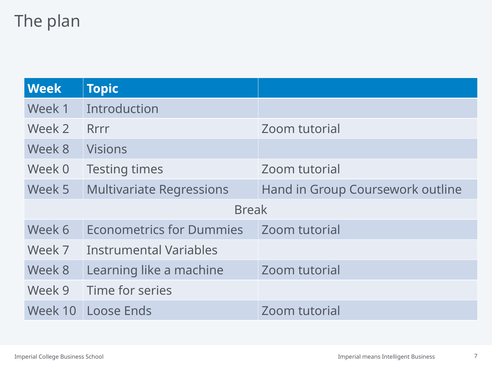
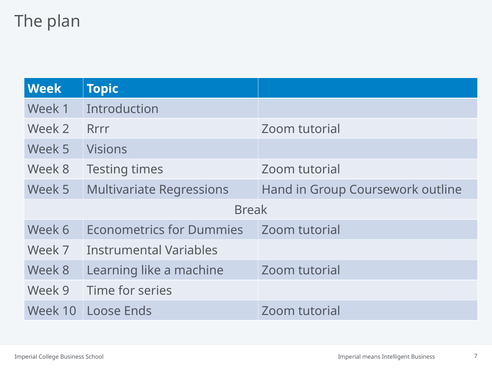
8: 8 -> 5 (66, 149)
0: 0 -> 8 (66, 170)
